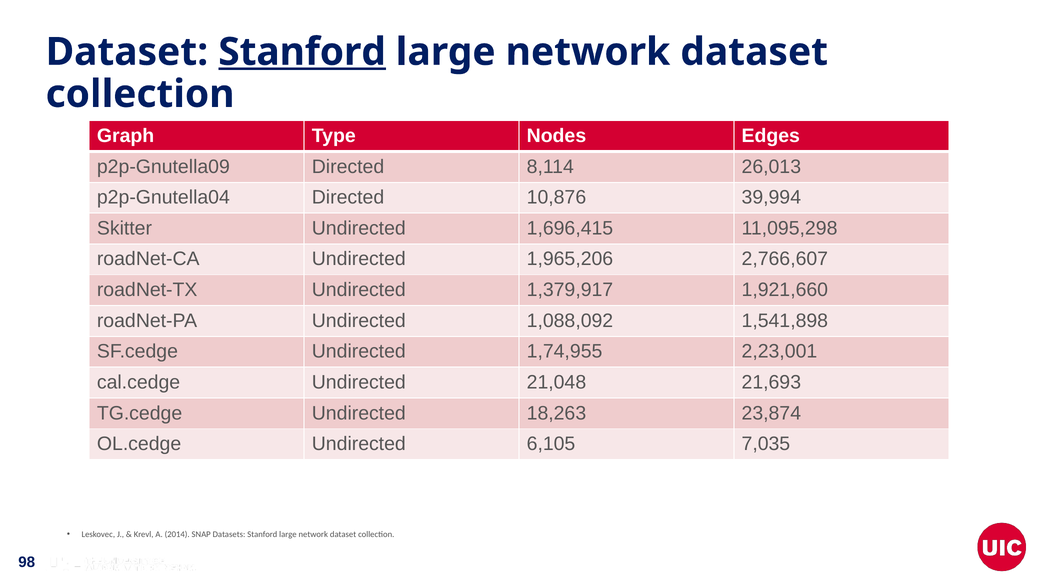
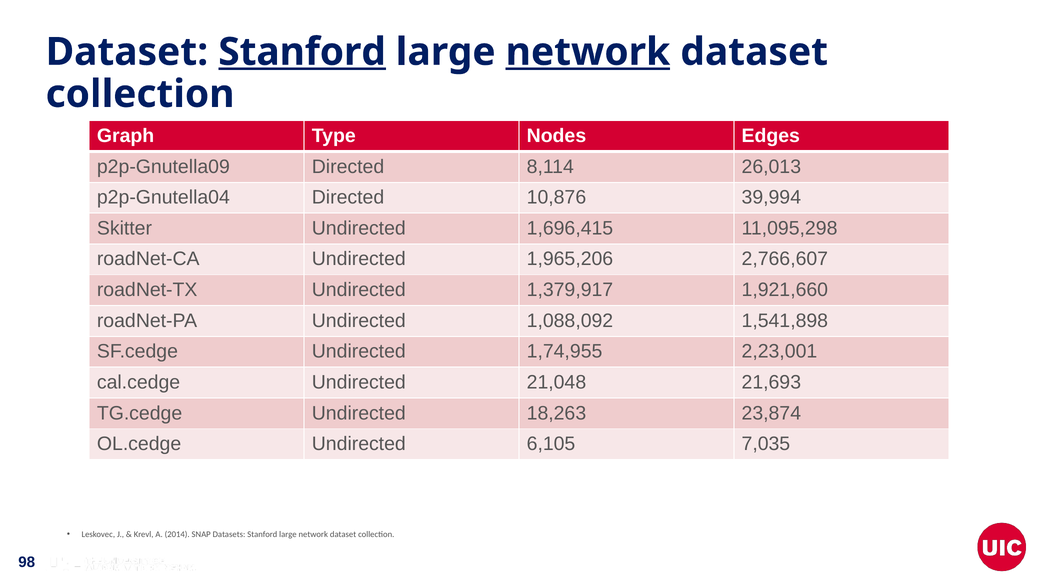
network underline: none -> present (588, 52)
